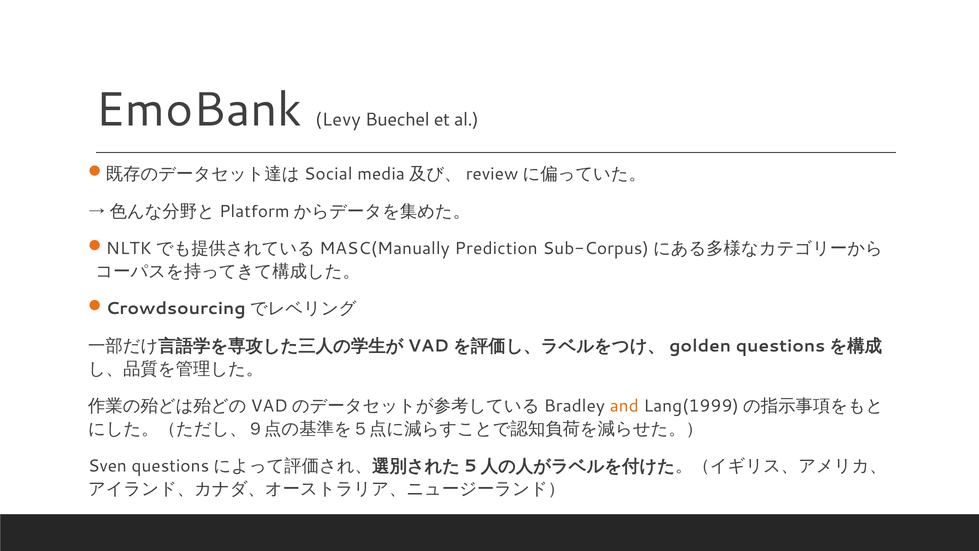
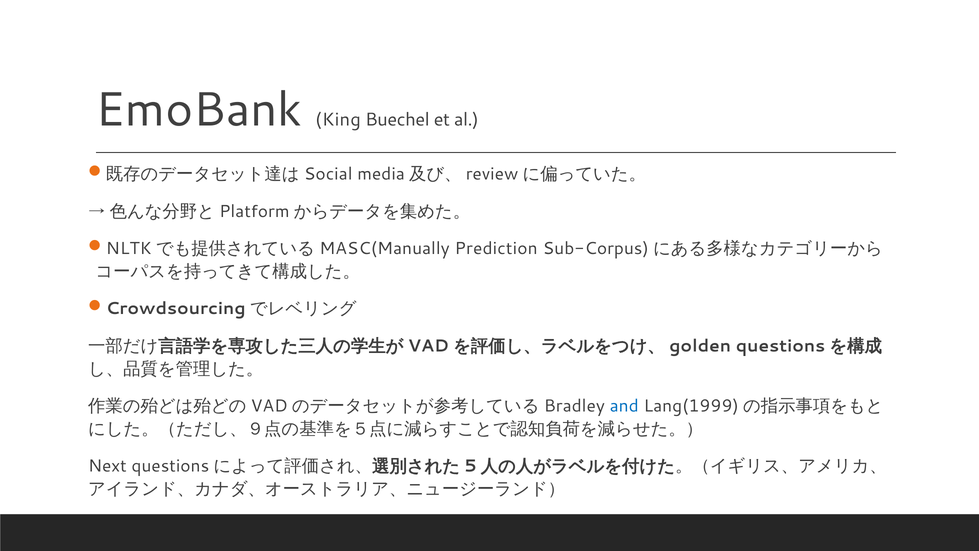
Levy: Levy -> King (338, 119)
and colour: orange -> blue (624, 406)
Sven: Sven -> Next (107, 466)
